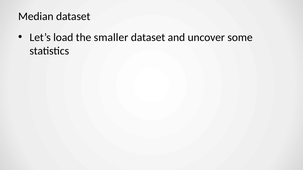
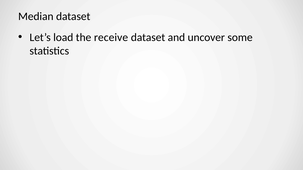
smaller: smaller -> receive (111, 37)
